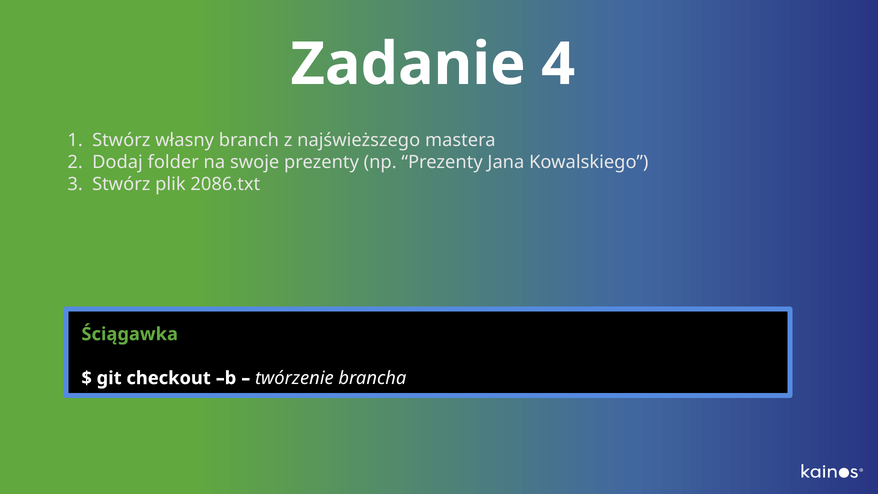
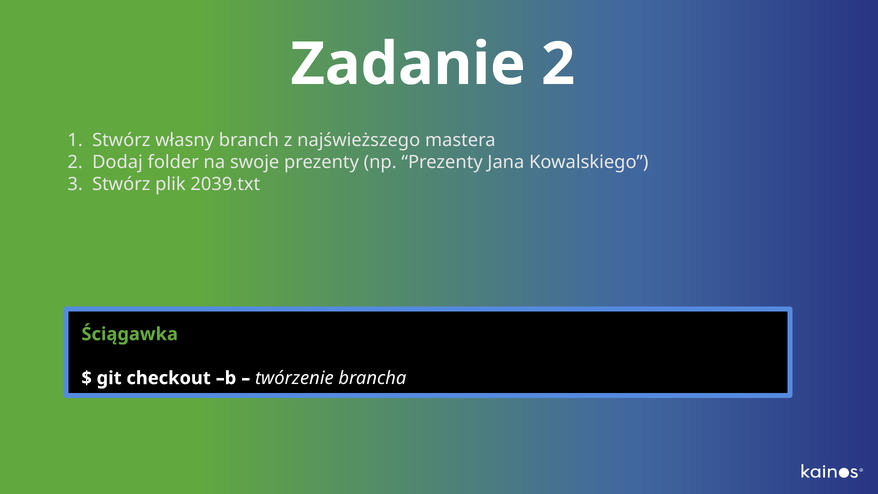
Zadanie 4: 4 -> 2 (558, 64)
2086.txt: 2086.txt -> 2039.txt (225, 184)
